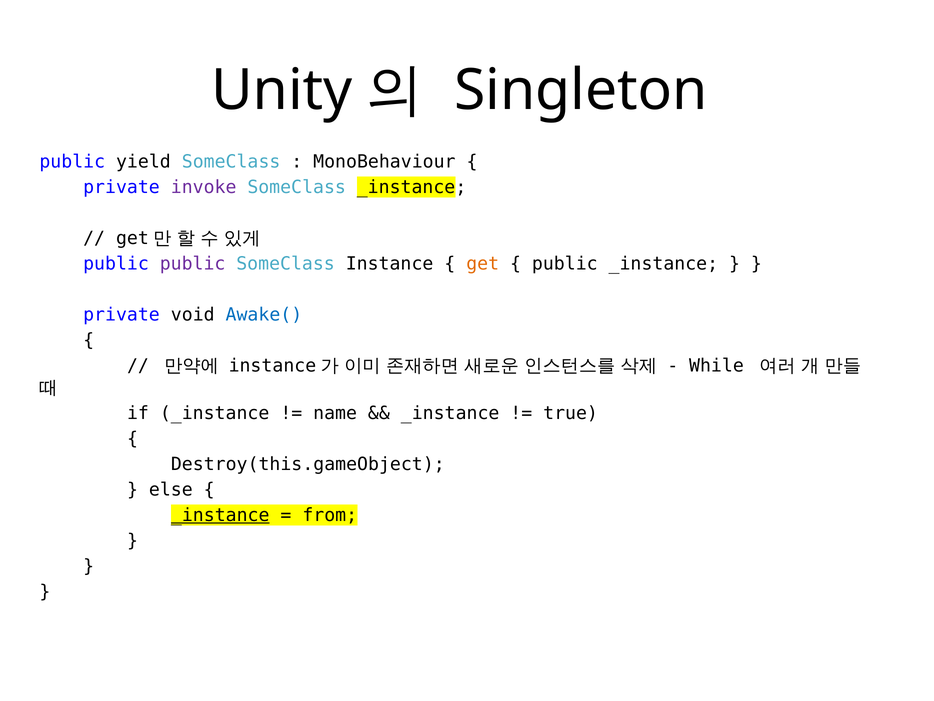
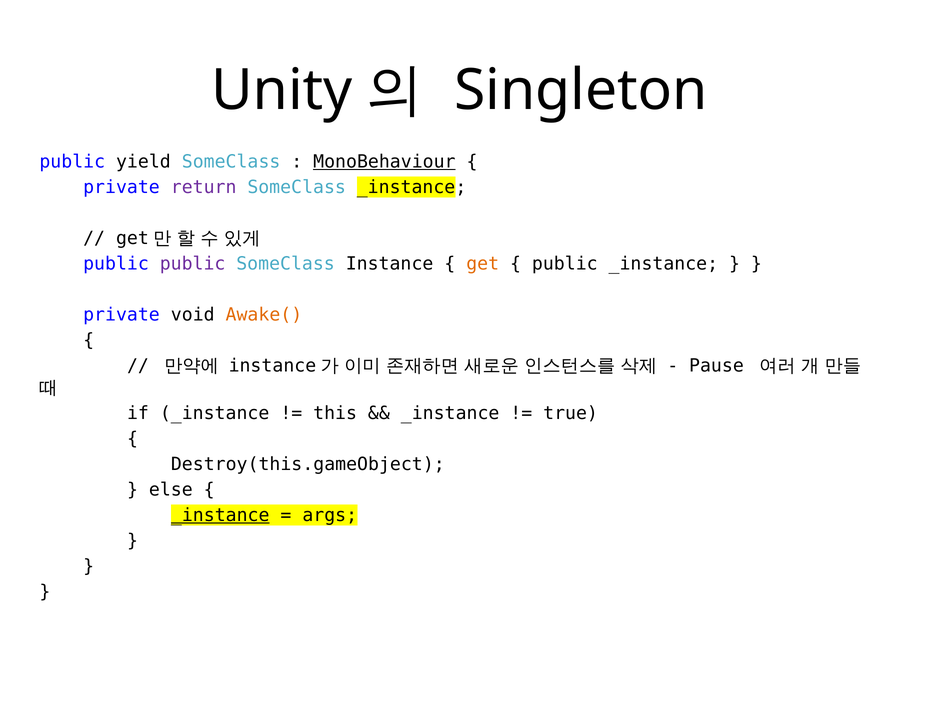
MonoBehaviour underline: none -> present (384, 162)
invoke: invoke -> return (204, 187)
Awake( colour: blue -> orange (264, 315)
While: While -> Pause (716, 366)
name: name -> this (335, 413)
from: from -> args (330, 515)
